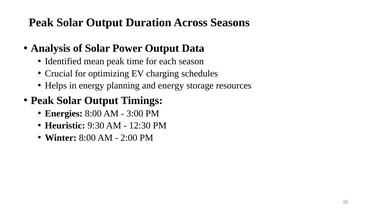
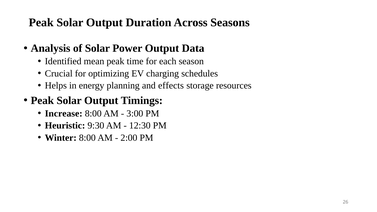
and energy: energy -> effects (171, 86)
Energies: Energies -> Increase (64, 114)
